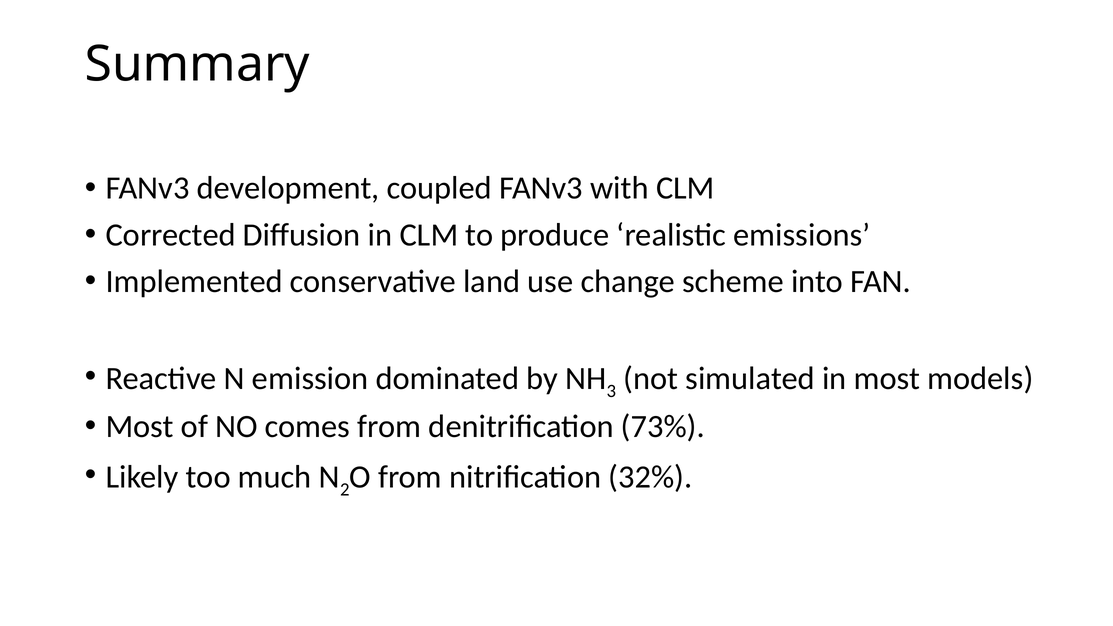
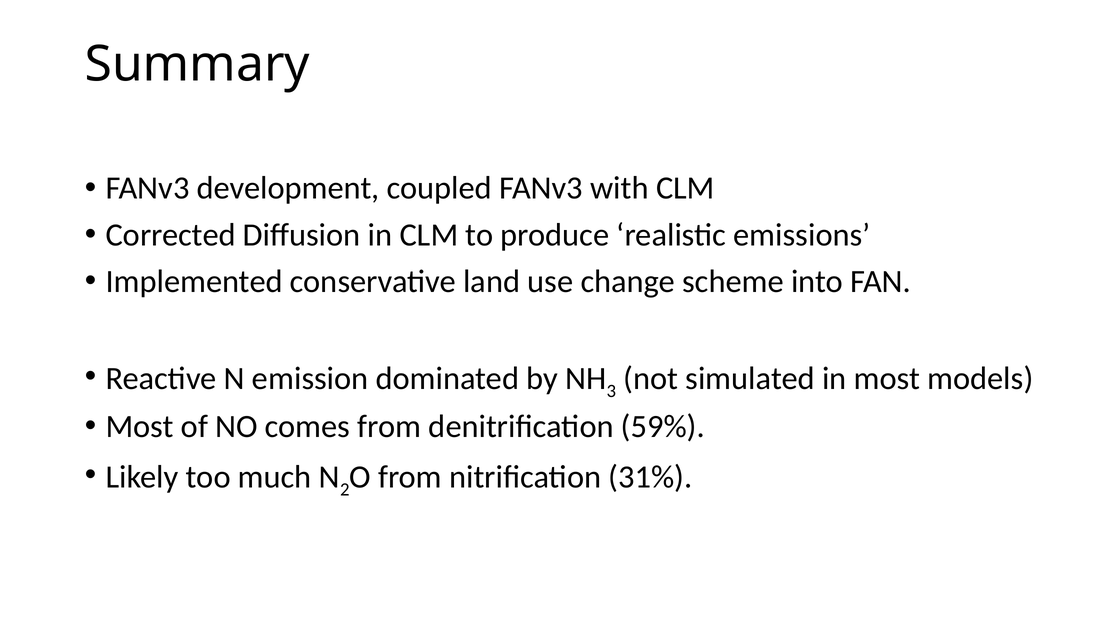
73%: 73% -> 59% (663, 426)
32%: 32% -> 31% (650, 477)
